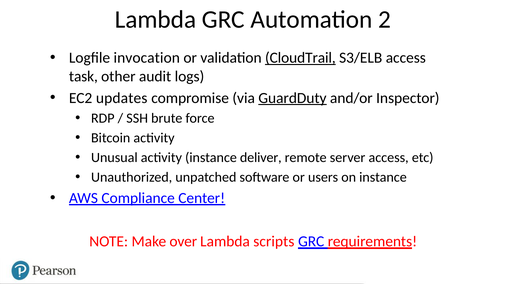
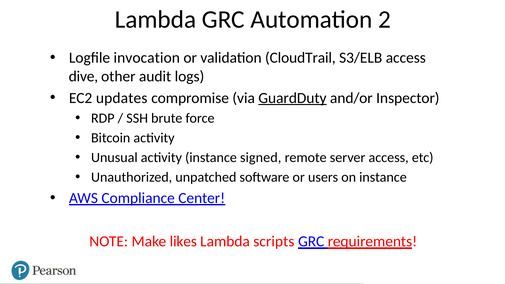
CloudTrail underline: present -> none (300, 58)
task: task -> dive (83, 76)
deliver: deliver -> signed (261, 158)
over: over -> likes (183, 242)
